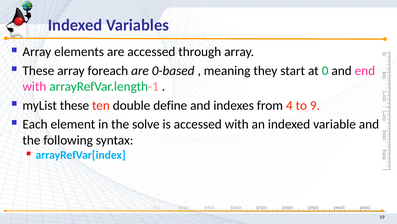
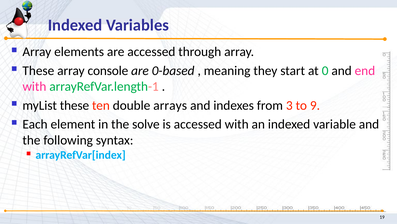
foreach: foreach -> console (108, 70)
define: define -> arrays (170, 105)
4: 4 -> 3 (289, 105)
